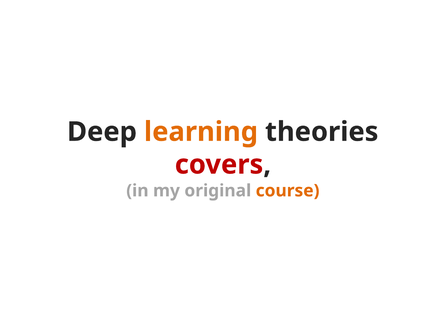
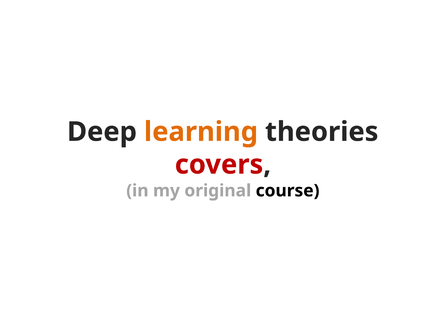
course colour: orange -> black (288, 191)
